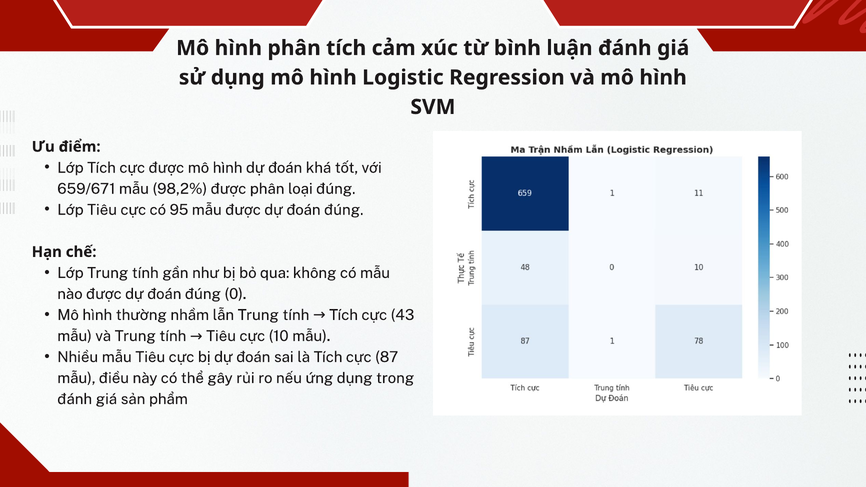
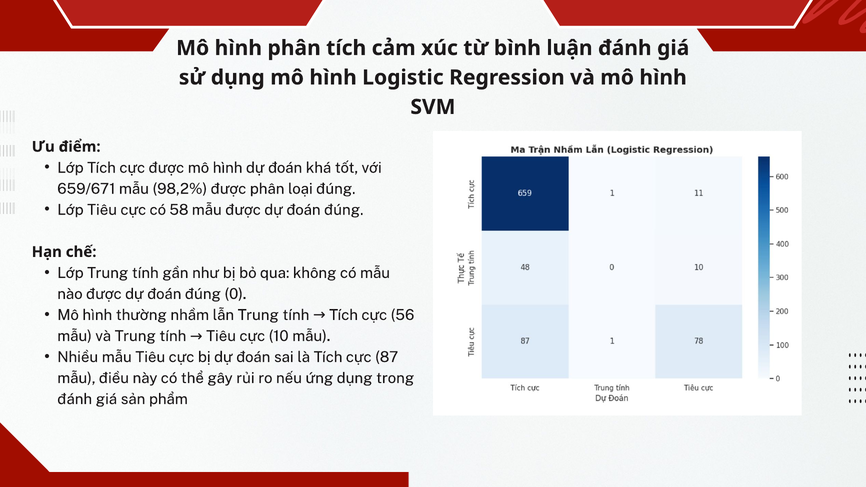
95: 95 -> 58 (179, 210)
43: 43 -> 56 (403, 315)
